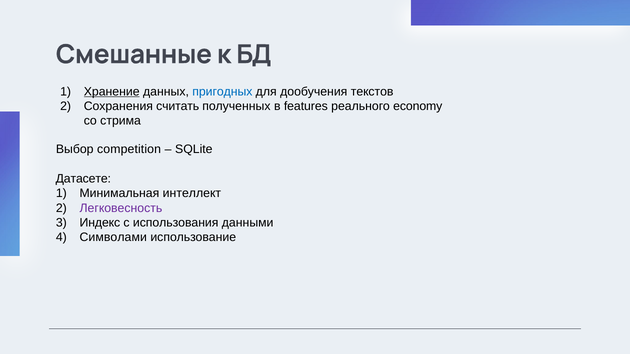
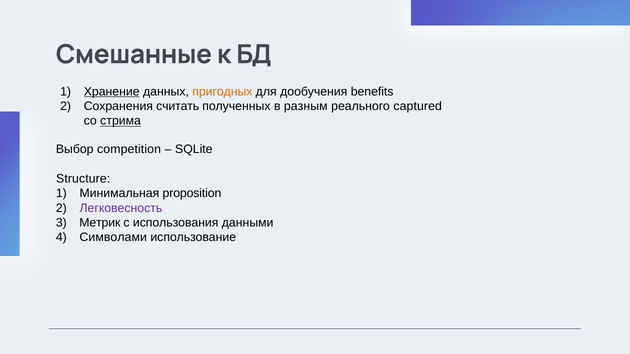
пригодных colour: blue -> orange (222, 92)
текстов: текстов -> benefits (372, 92)
features: features -> разным (306, 106)
economy: economy -> captured (418, 106)
стрима underline: none -> present (121, 121)
Датасете: Датасете -> Structure (83, 179)
интеллект: интеллект -> proposition (192, 193)
Индекс: Индекс -> Метрик (100, 223)
